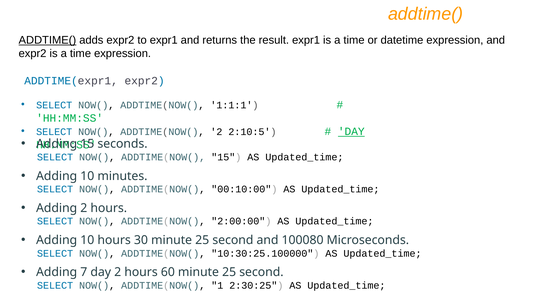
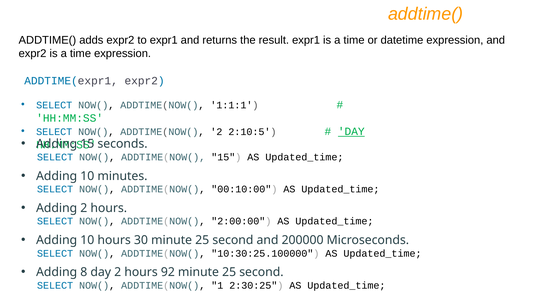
ADDTIME( underline: present -> none (47, 40)
100080: 100080 -> 200000 (303, 240)
7: 7 -> 8 (84, 272)
60: 60 -> 92 (168, 272)
